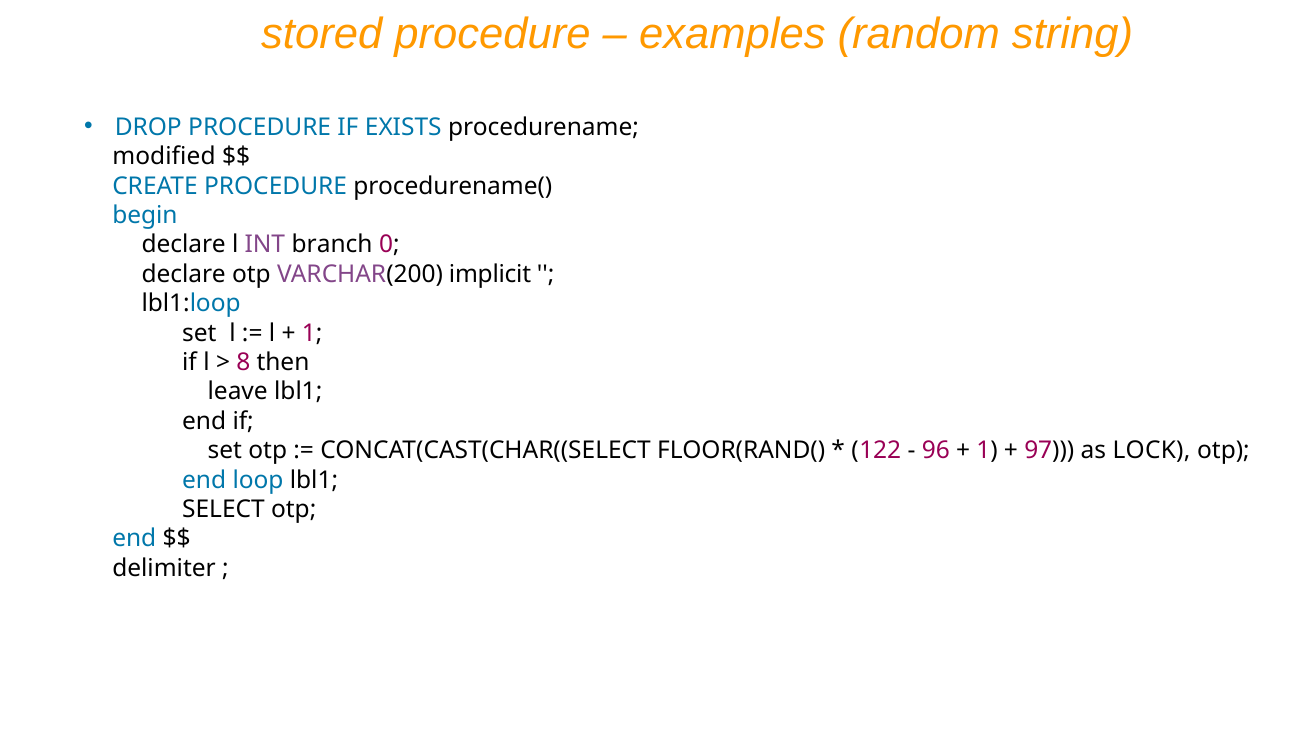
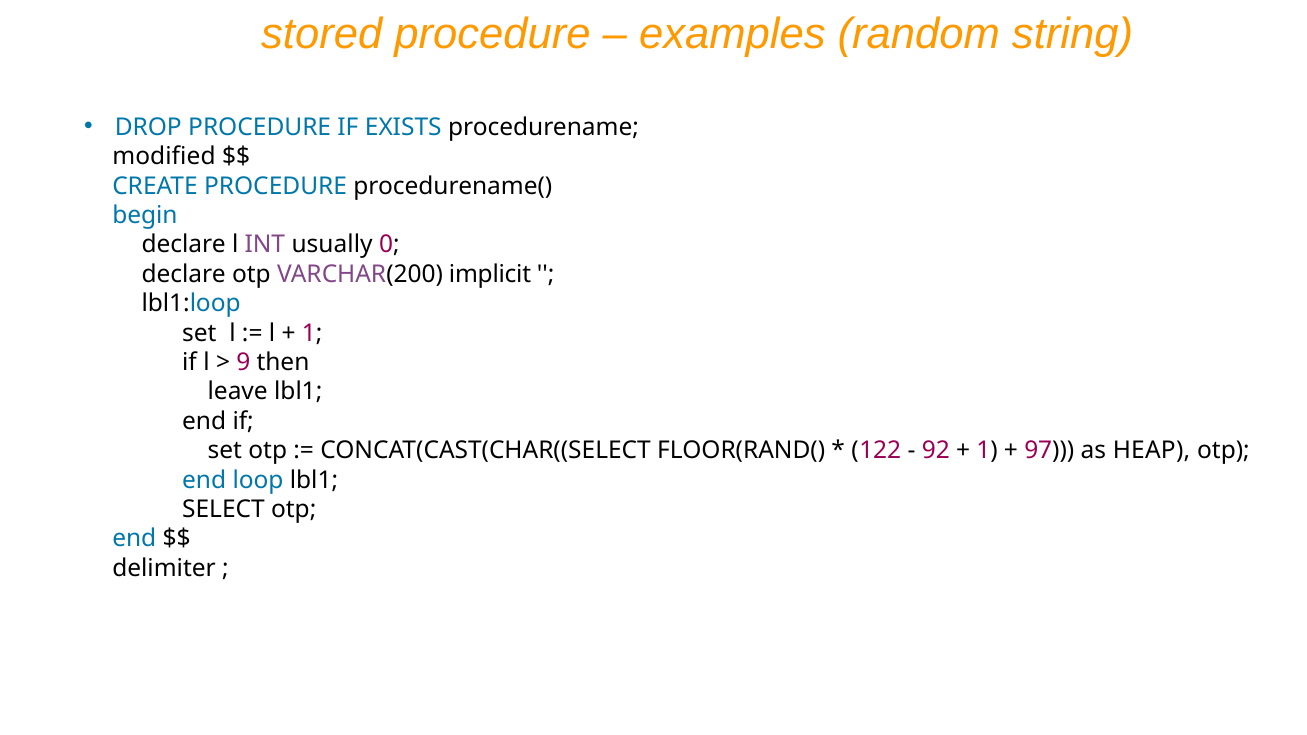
branch: branch -> usually (332, 245)
8: 8 -> 9 (243, 363)
96: 96 -> 92 (936, 451)
LOCK: LOCK -> HEAP (1152, 451)
